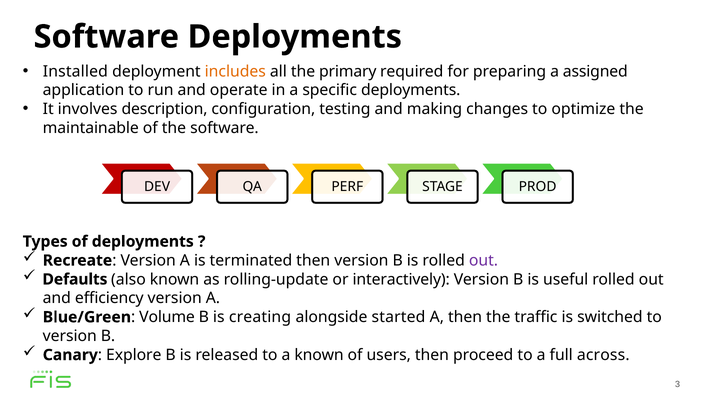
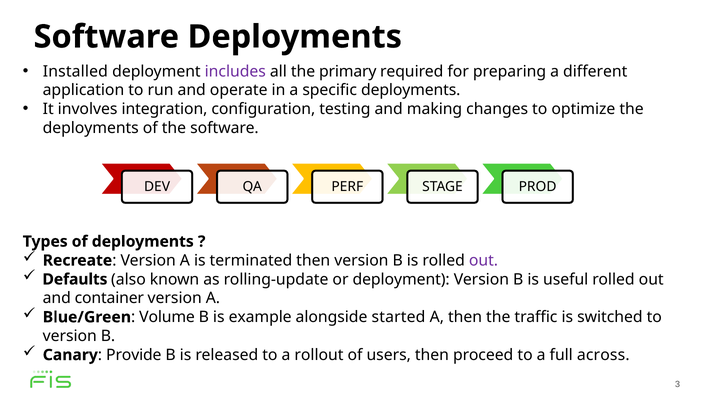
includes colour: orange -> purple (235, 71)
assigned: assigned -> different (595, 71)
description: description -> integration (164, 109)
maintainable: maintainable -> deployments (91, 128)
or interactively: interactively -> deployment (401, 280)
efficiency: efficiency -> container (109, 299)
creating: creating -> example (260, 317)
Explore: Explore -> Provide (134, 355)
a known: known -> rollout (319, 355)
